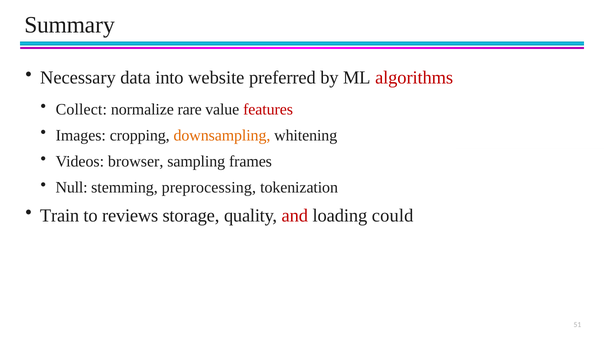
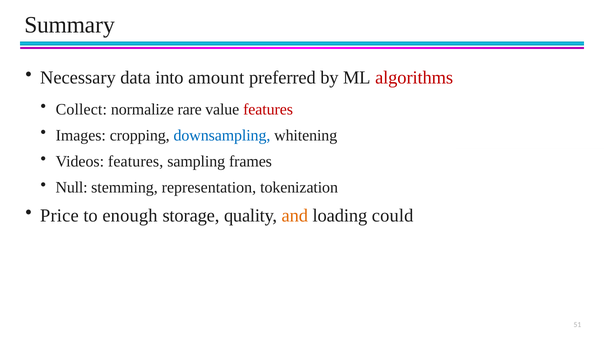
website: website -> amount (216, 78)
downsampling colour: orange -> blue (222, 135)
Videos browser: browser -> features (136, 161)
preprocessing: preprocessing -> representation (209, 187)
Train: Train -> Price (59, 216)
reviews: reviews -> enough (130, 216)
and colour: red -> orange (295, 216)
